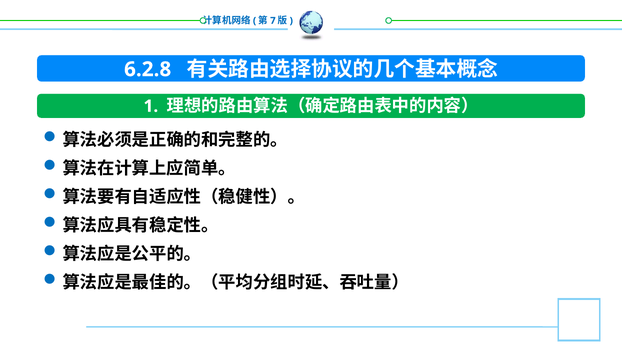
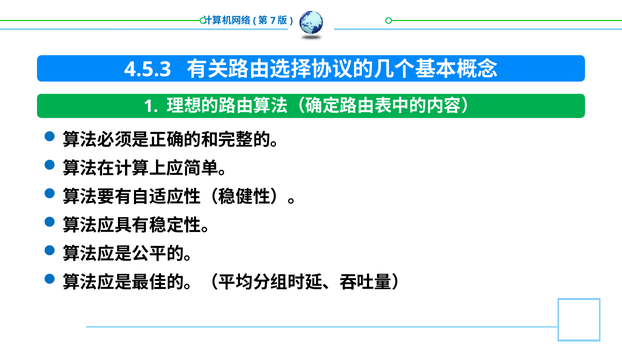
6.2.8: 6.2.8 -> 4.5.3 (148, 69)
